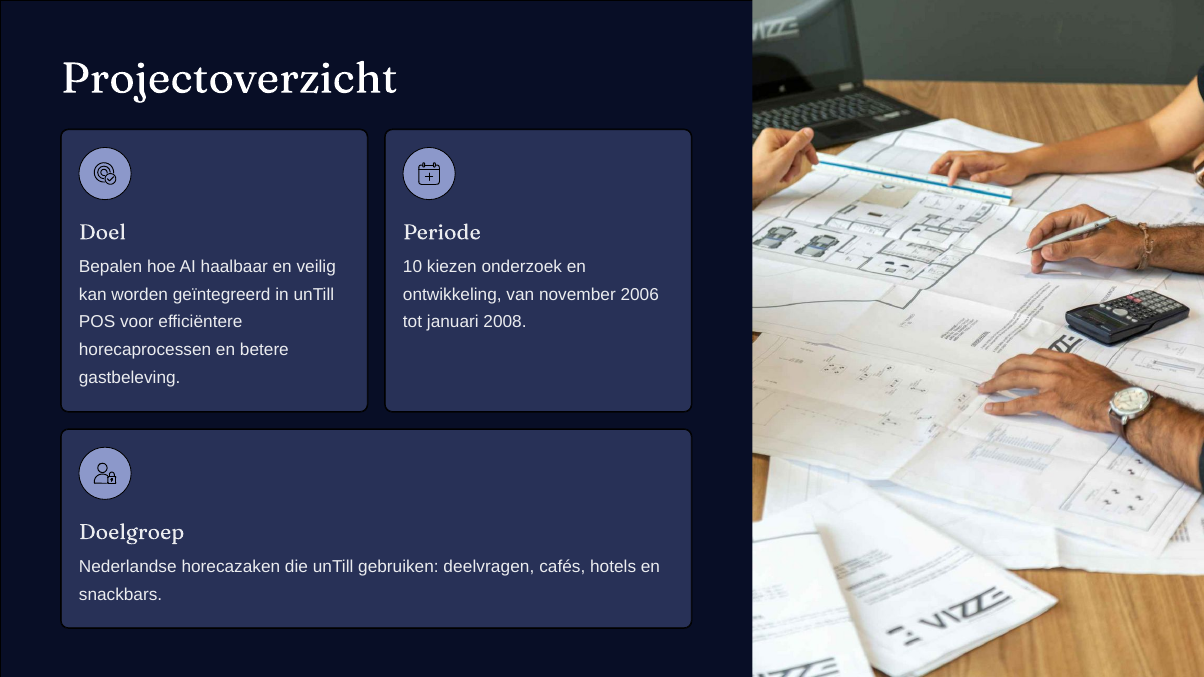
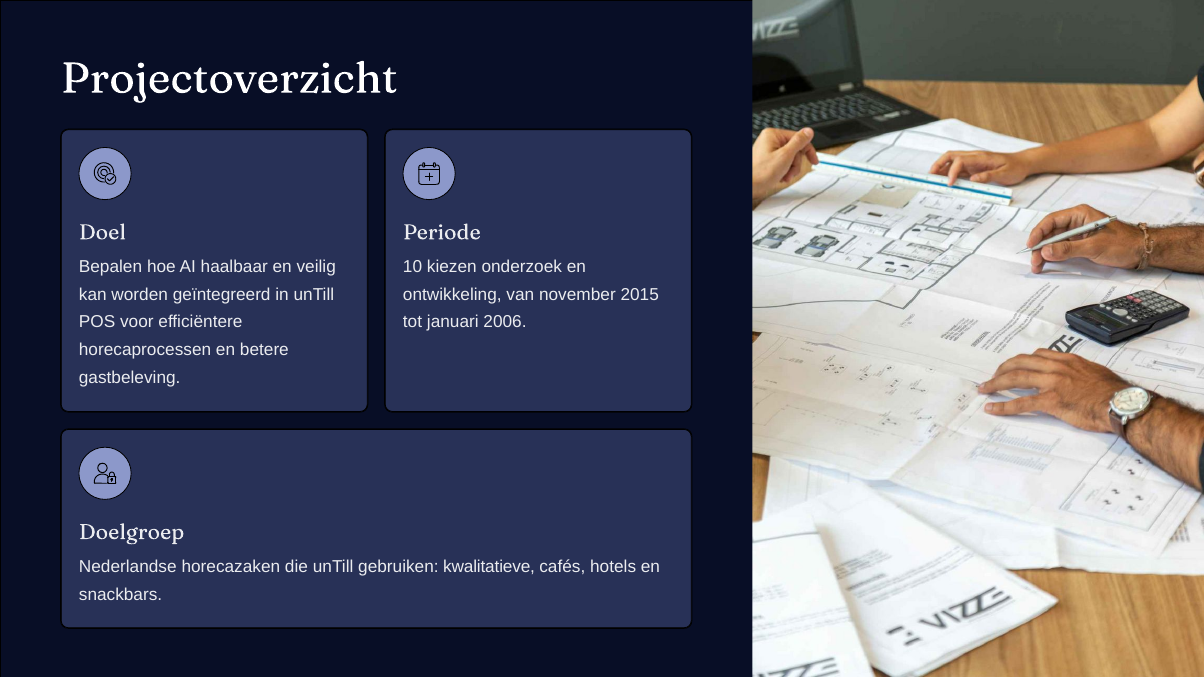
2006: 2006 -> 2015 (640, 295)
2008: 2008 -> 2006 (505, 322)
deelvragen: deelvragen -> kwalitatieve (489, 567)
